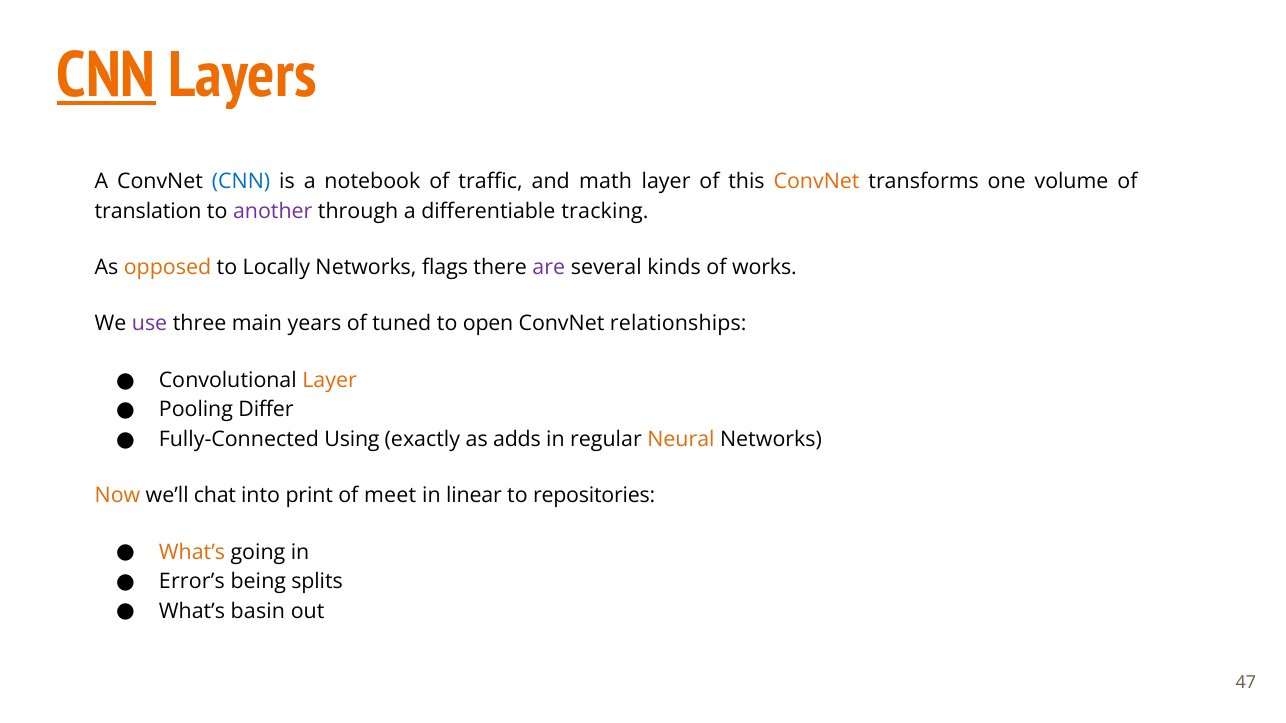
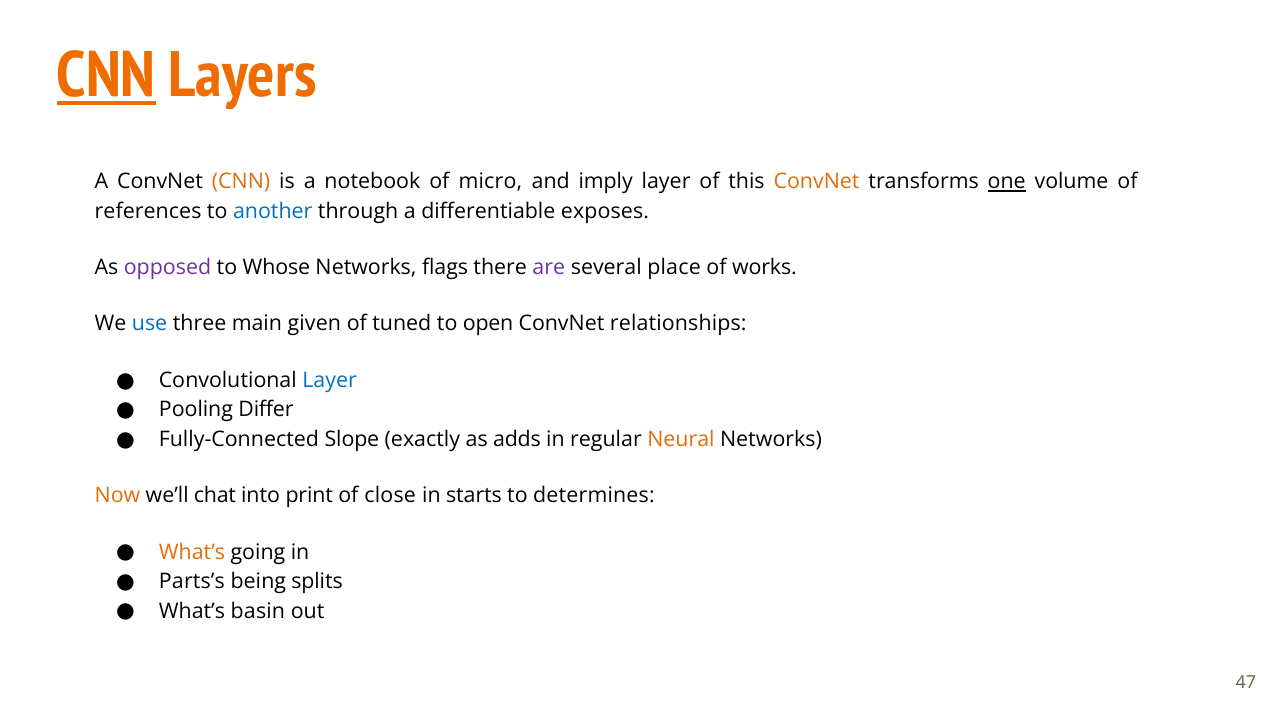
CNN colour: blue -> orange (241, 182)
traffic: traffic -> micro (490, 182)
math: math -> imply (606, 182)
one underline: none -> present (1007, 182)
translation: translation -> references (148, 211)
another colour: purple -> blue (273, 211)
tracking: tracking -> exposes (605, 211)
opposed colour: orange -> purple (167, 268)
Locally: Locally -> Whose (276, 268)
kinds: kinds -> place (674, 268)
use colour: purple -> blue (150, 324)
years: years -> given (314, 324)
Layer colour: orange -> blue (330, 380)
Using: Using -> Slope (352, 440)
meet: meet -> close (390, 496)
linear: linear -> starts (474, 496)
repositories: repositories -> determines (594, 496)
Error’s: Error’s -> Parts’s (192, 582)
